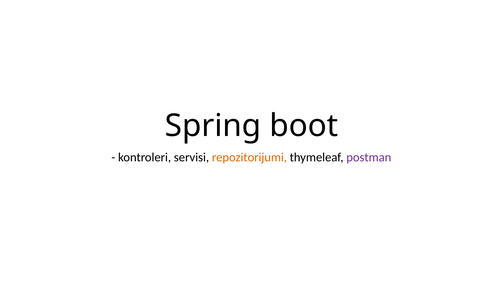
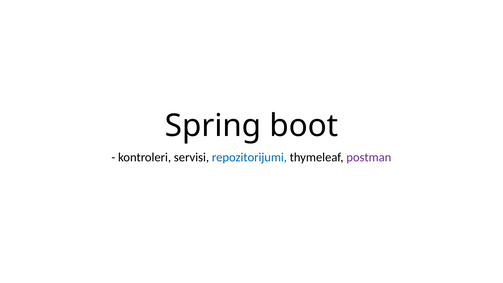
repozitorijumi colour: orange -> blue (249, 157)
